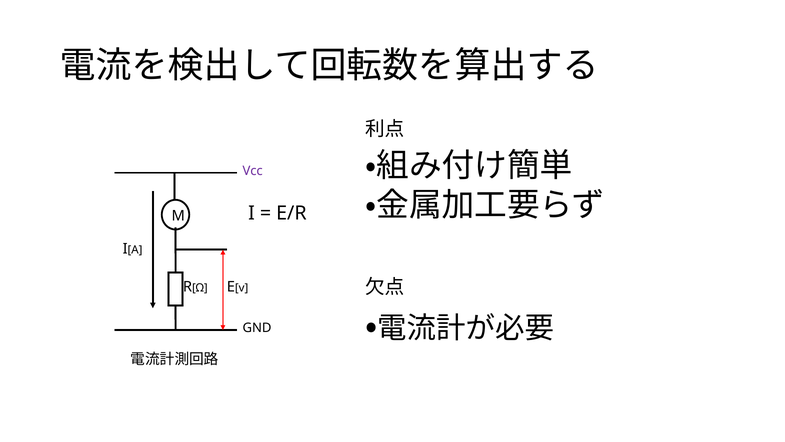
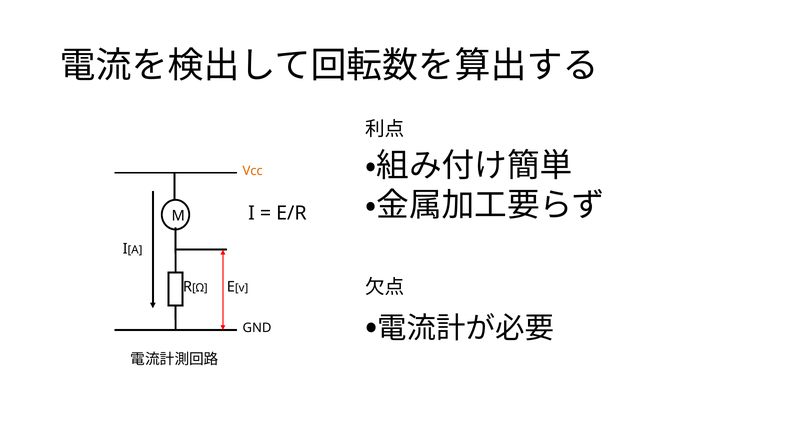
Vcc colour: purple -> orange (253, 171)
